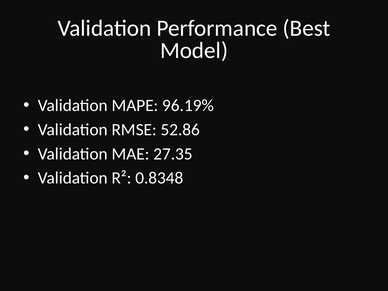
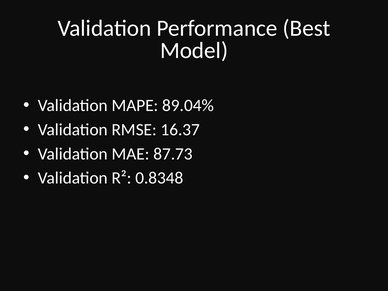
96.19%: 96.19% -> 89.04% (188, 106)
52.86: 52.86 -> 16.37 (180, 130)
27.35: 27.35 -> 87.73 (173, 154)
